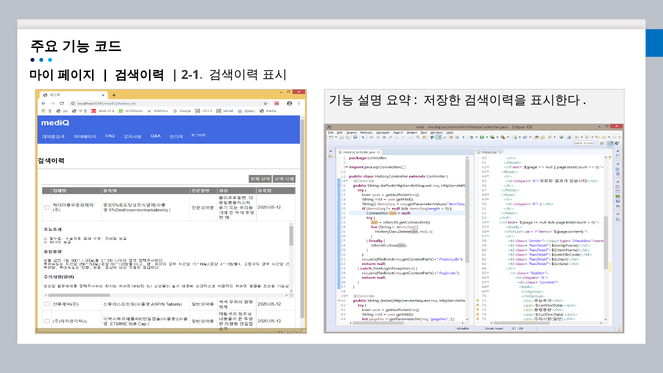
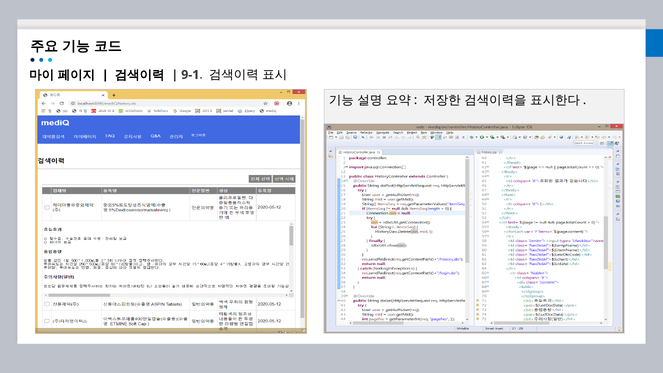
2-1: 2-1 -> 9-1 (190, 75)
